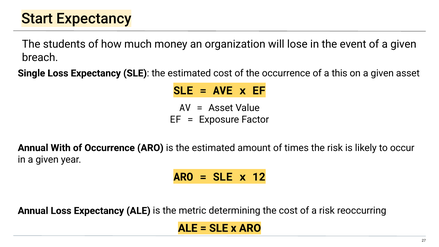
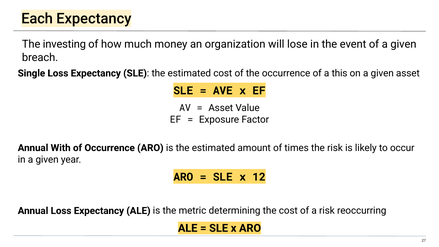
Start: Start -> Each (37, 19)
students: students -> investing (64, 44)
